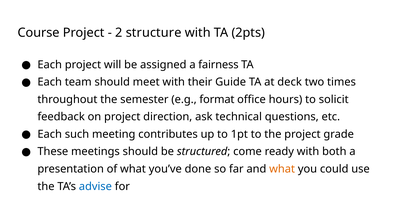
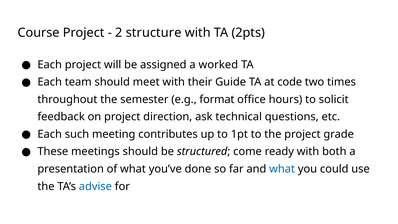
fairness: fairness -> worked (218, 65)
deck: deck -> code (290, 82)
what colour: orange -> blue (282, 169)
